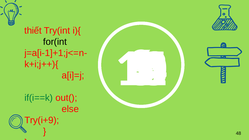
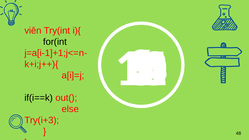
thiết: thiết -> viên (33, 31)
if(i==k colour: green -> black (39, 98)
Try(i+9: Try(i+9 -> Try(i+3 (42, 120)
